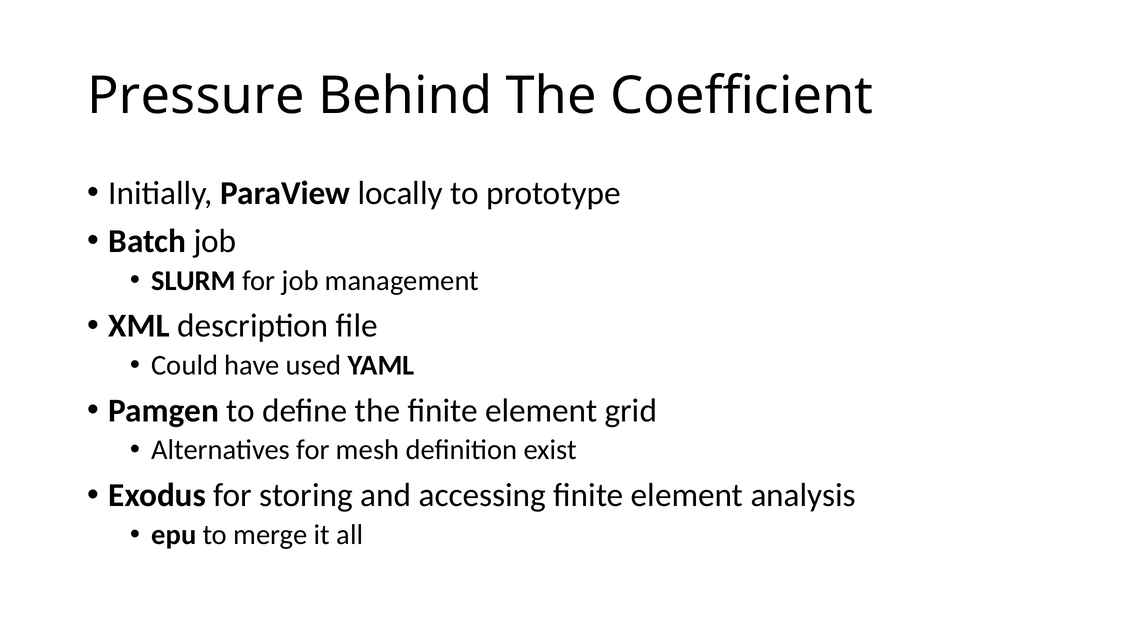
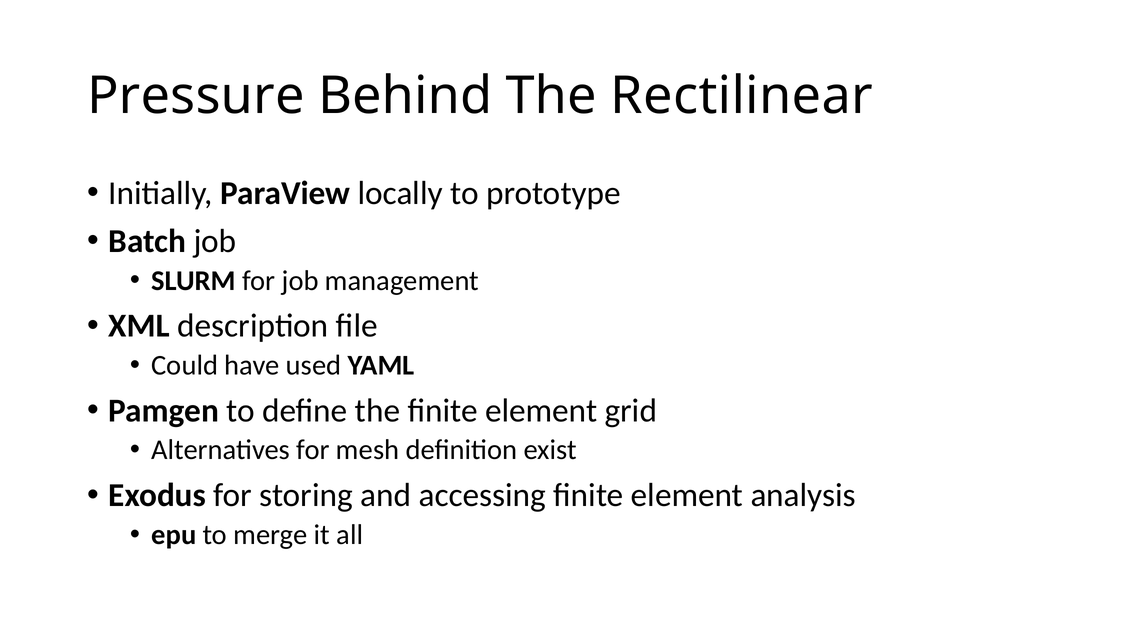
Coefficient: Coefficient -> Rectilinear (742, 96)
